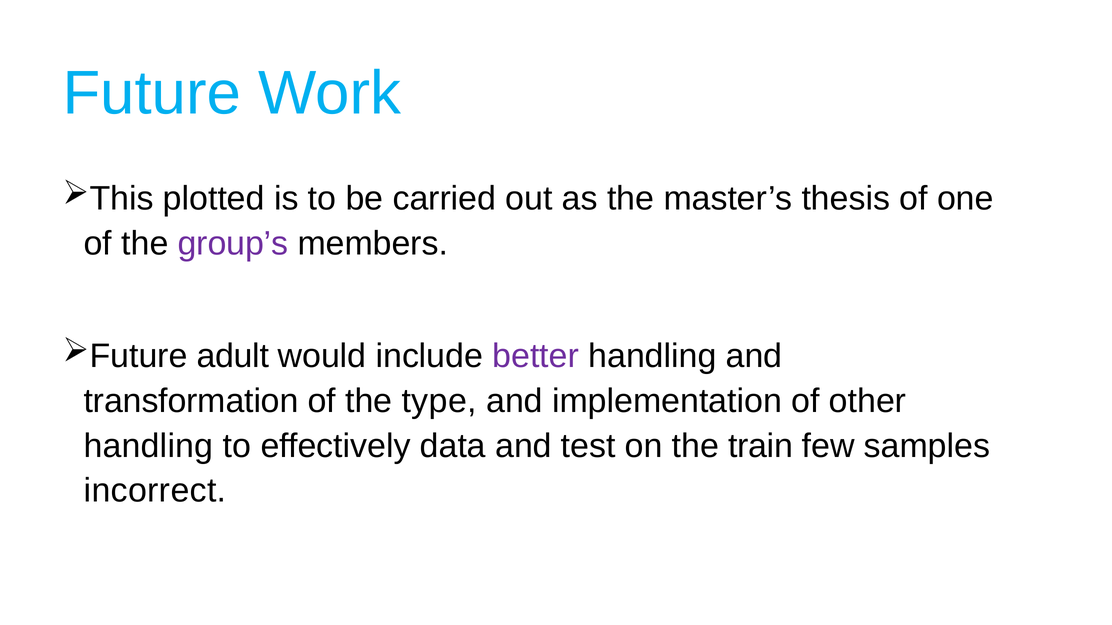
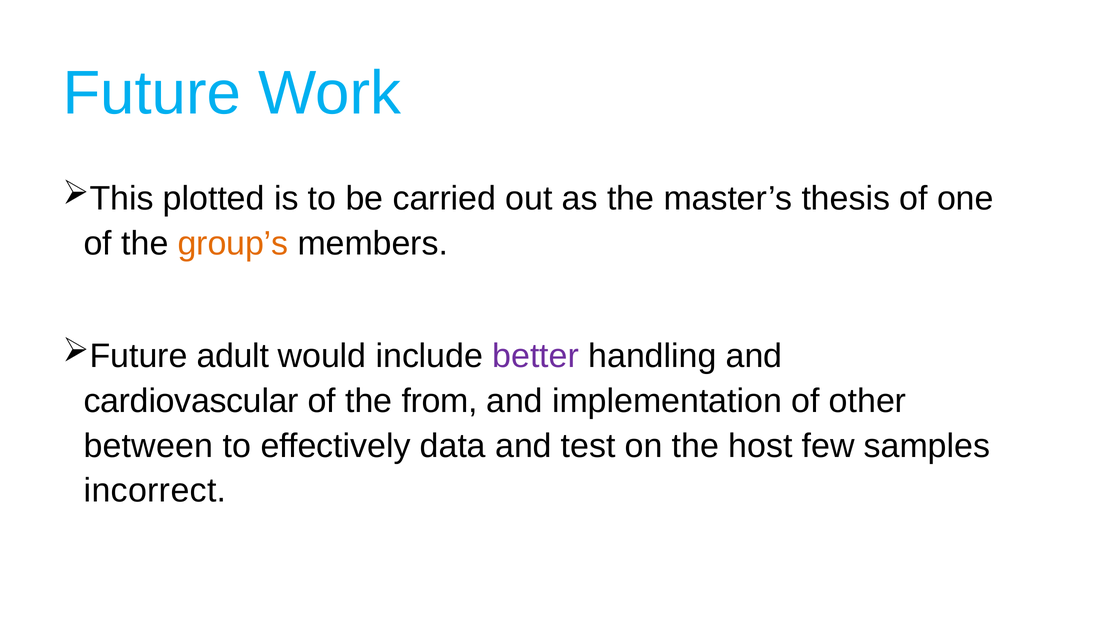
group’s colour: purple -> orange (233, 244)
transformation: transformation -> cardiovascular (191, 401)
type: type -> from (440, 401)
handling: handling -> between (148, 446)
train: train -> host (760, 446)
